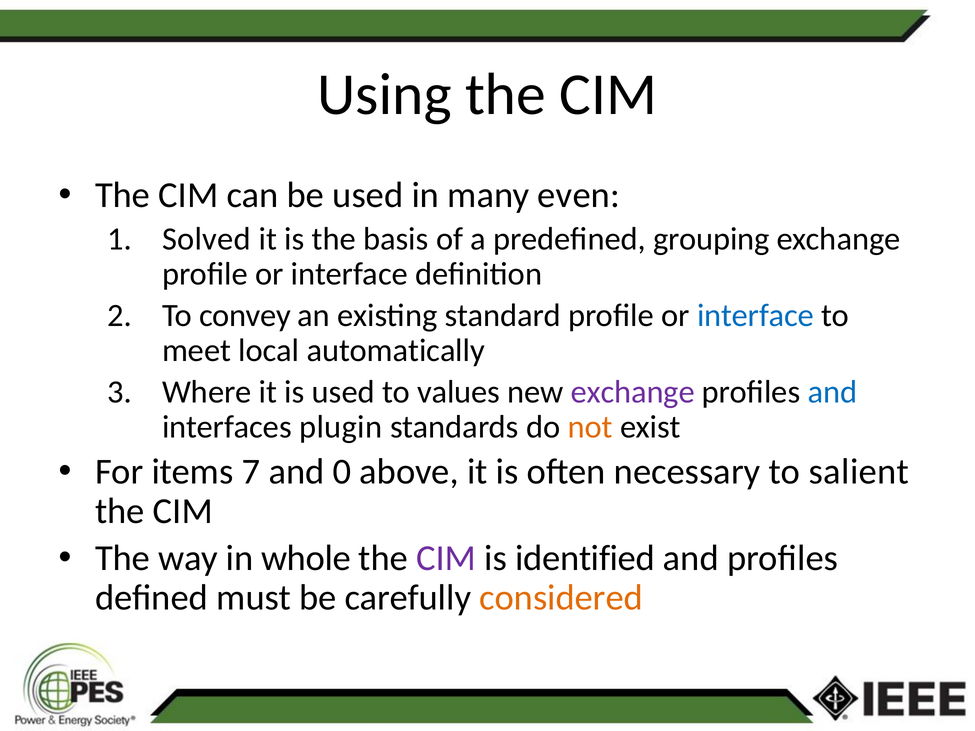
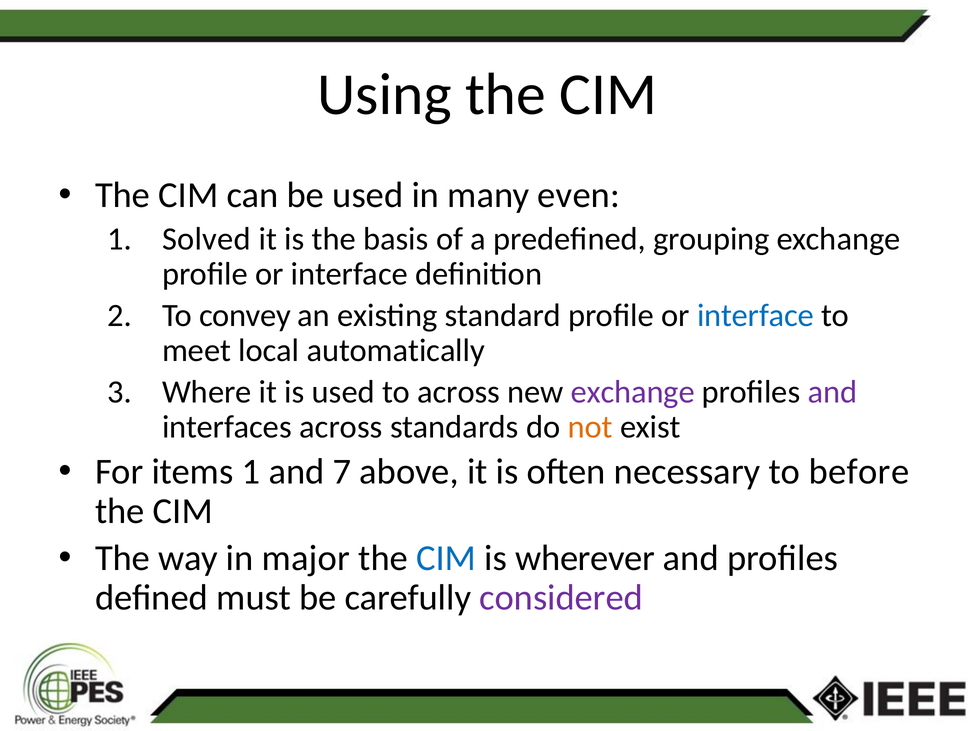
to values: values -> across (459, 392)
and colour: blue -> purple (833, 392)
interfaces plugin: plugin -> across (341, 427)
items 7: 7 -> 1 (251, 472)
0: 0 -> 7 (342, 472)
salient: salient -> before (859, 472)
whole: whole -> major (306, 558)
CIM colour: purple -> blue (446, 558)
identified: identified -> wherever (585, 558)
considered colour: orange -> purple (561, 598)
